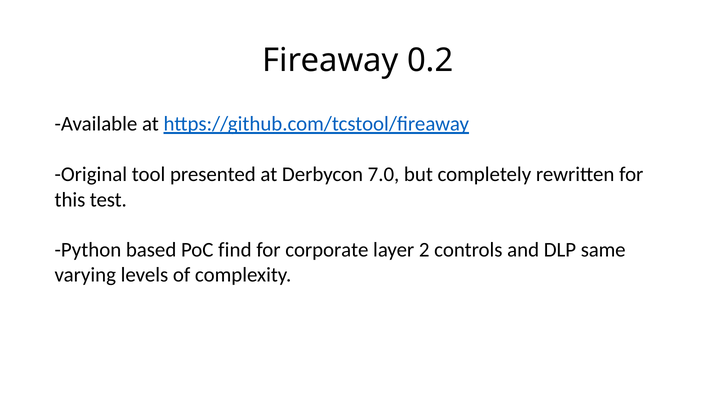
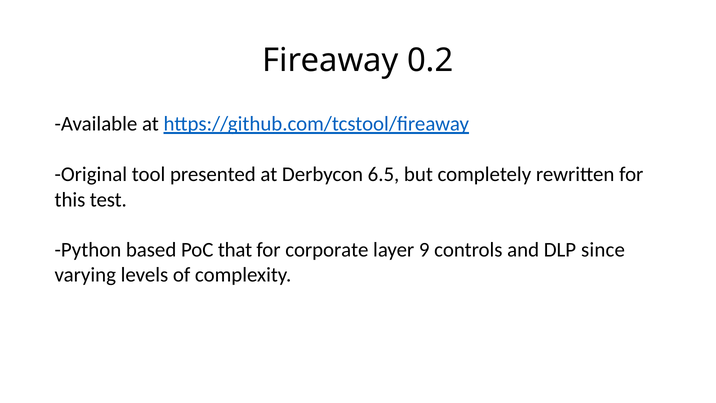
7.0: 7.0 -> 6.5 (384, 174)
find: find -> that (235, 250)
2: 2 -> 9 (424, 250)
same: same -> since (603, 250)
